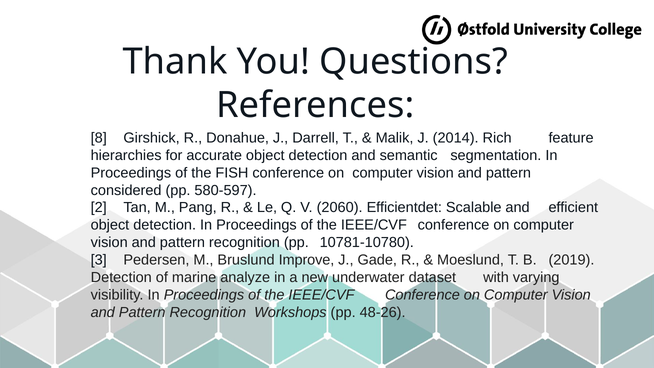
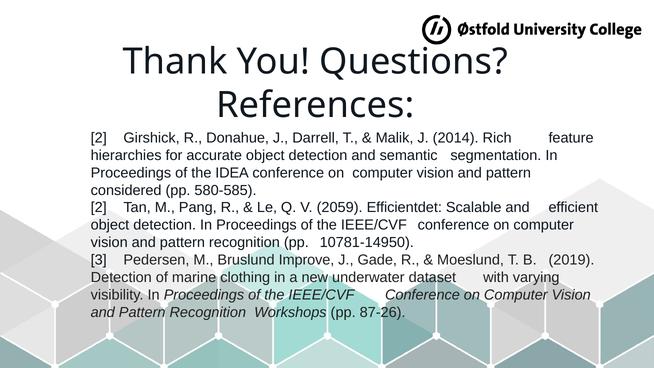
8: 8 -> 2 (99, 138)
FISH: FISH -> IDEA (232, 173)
580-597: 580-597 -> 580-585 (226, 190)
2060: 2060 -> 2059 (340, 208)
10781-10780: 10781-10780 -> 10781-14950 (367, 242)
analyze: analyze -> clothing (245, 277)
48-26: 48-26 -> 87-26 (383, 312)
